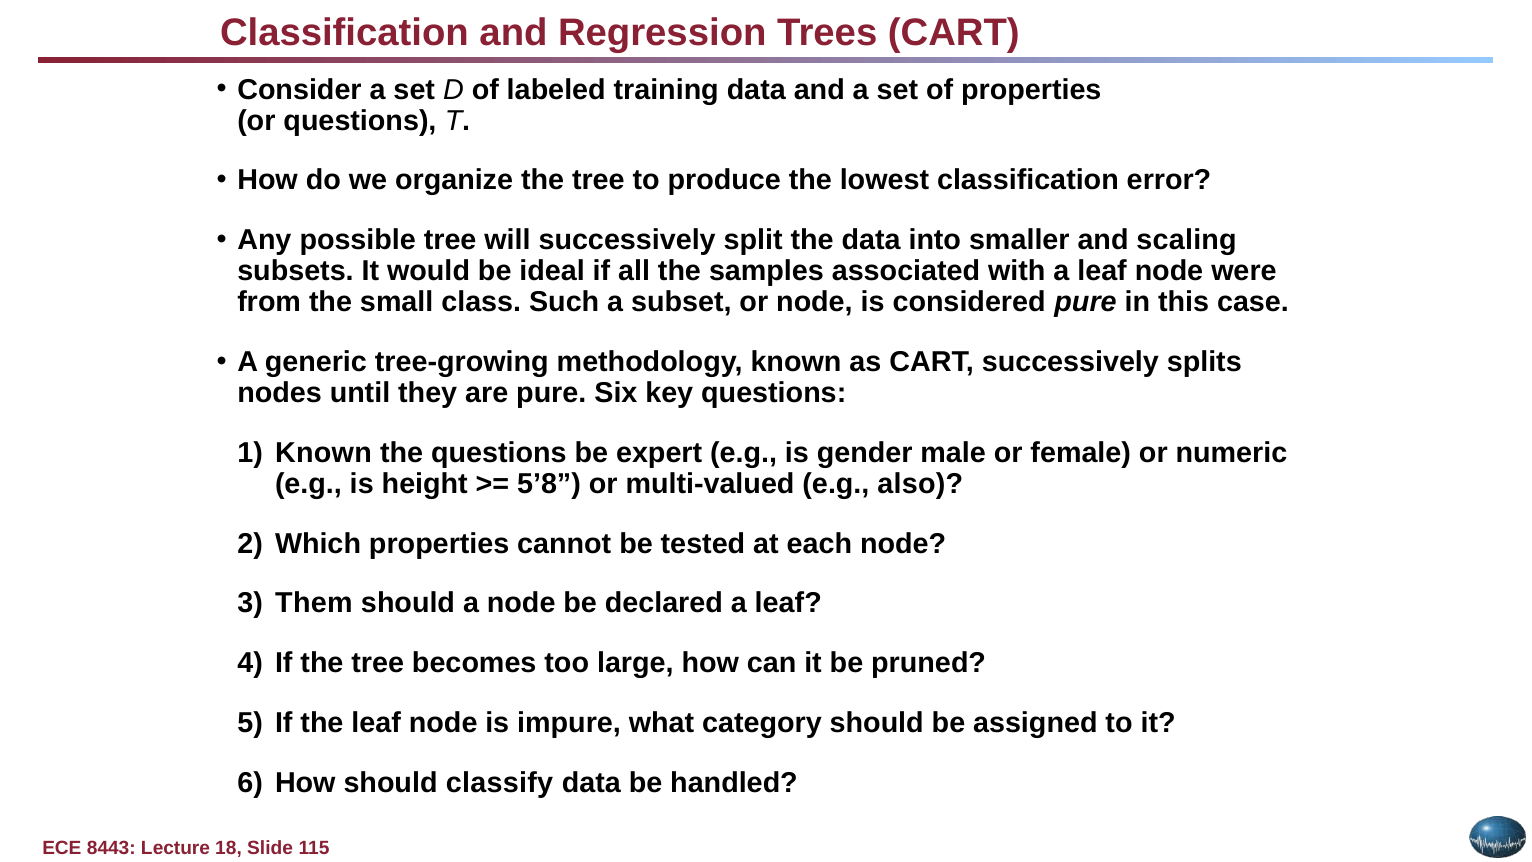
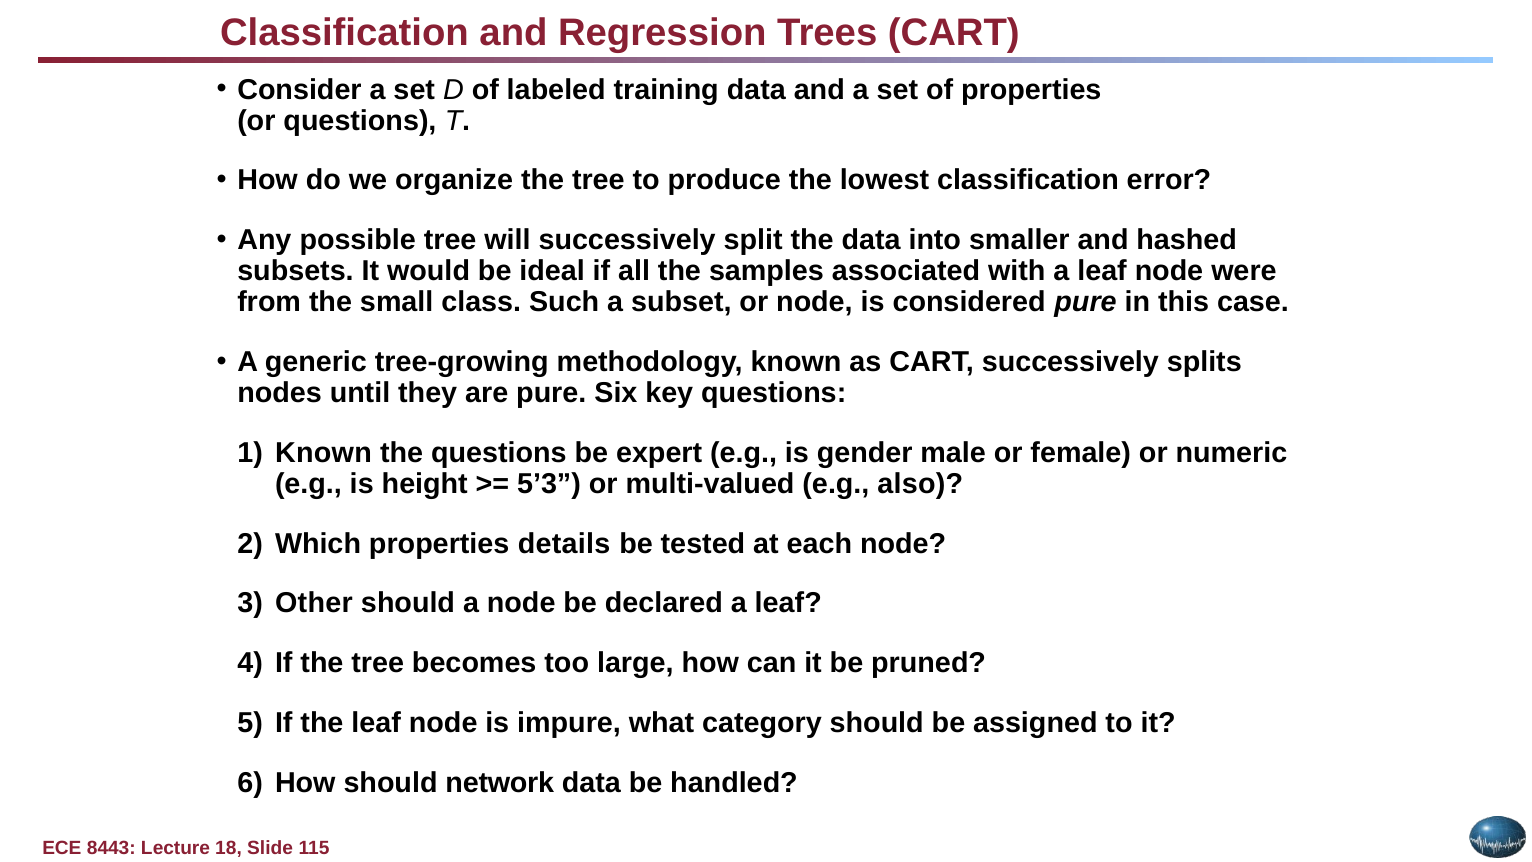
scaling: scaling -> hashed (1187, 240)
5’8: 5’8 -> 5’3 (549, 484)
cannot: cannot -> details (564, 543)
Them: Them -> Other (314, 603)
classify: classify -> network (500, 782)
